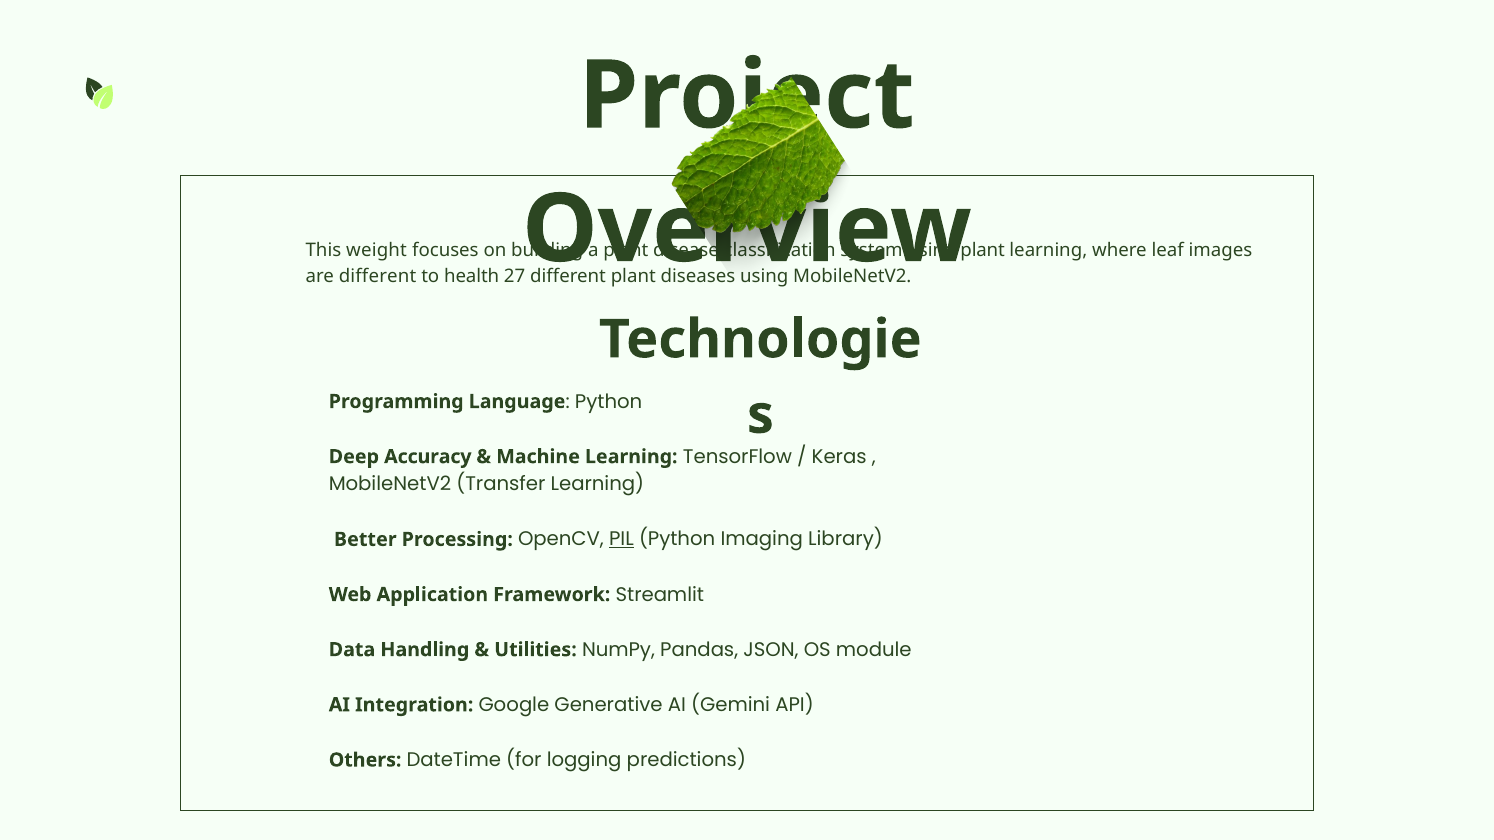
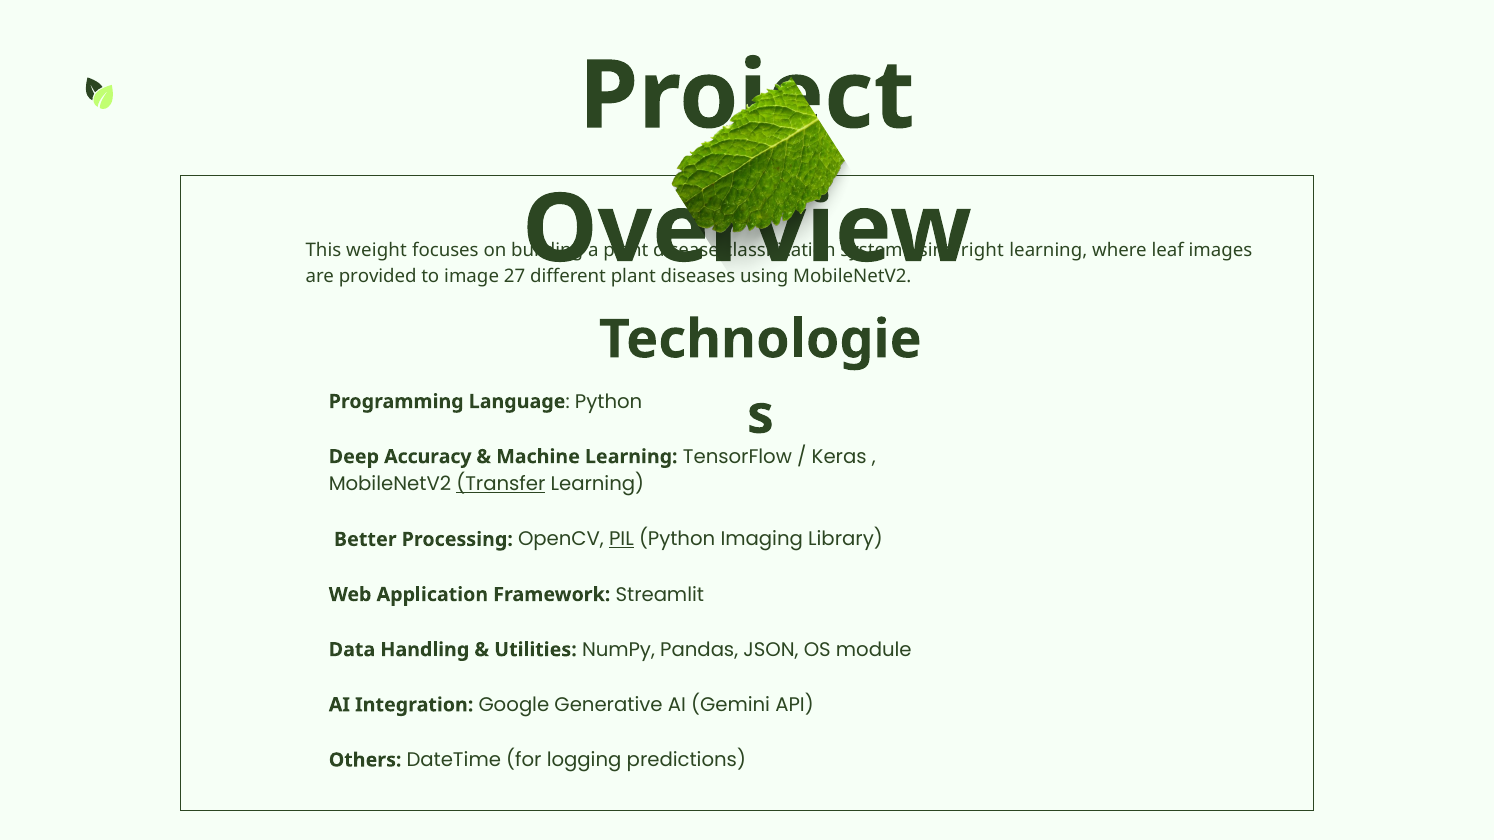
plant: plant -> right (982, 251)
are different: different -> provided (378, 277)
health: health -> image (472, 277)
Transfer underline: none -> present (501, 484)
